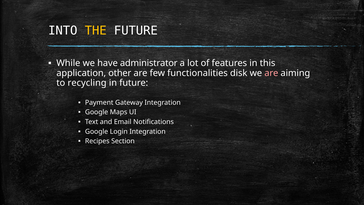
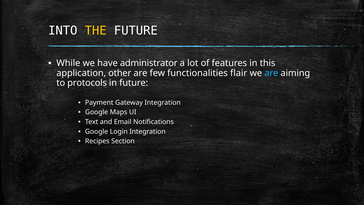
disk: disk -> flair (239, 73)
are colour: pink -> light blue (271, 73)
recycling: recycling -> protocols (87, 83)
